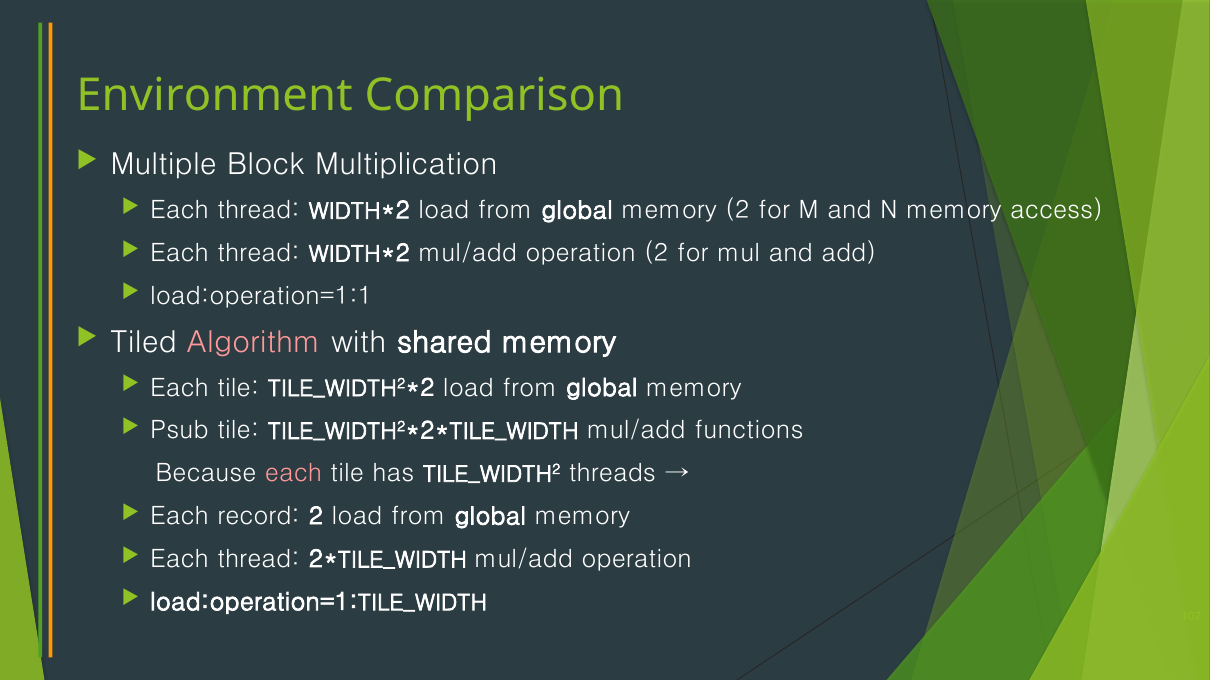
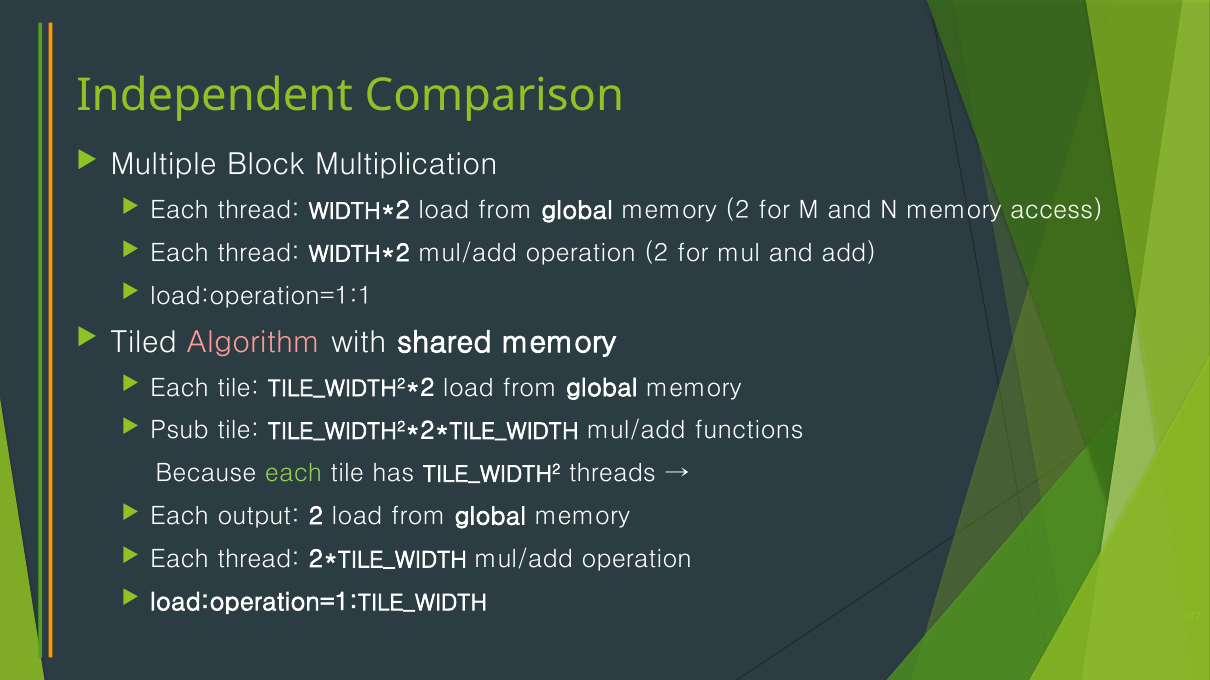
Environment: Environment -> Independent (215, 95)
each colour: pink -> light green (294, 474)
record: record -> output (259, 517)
